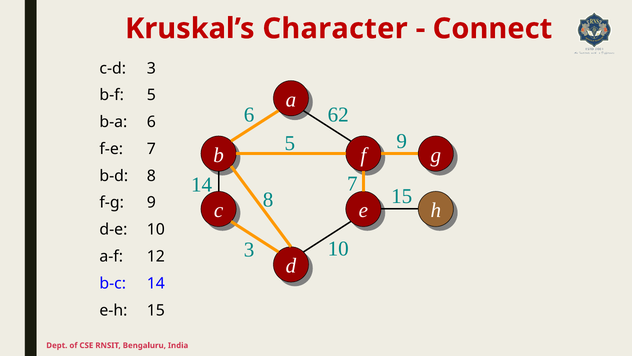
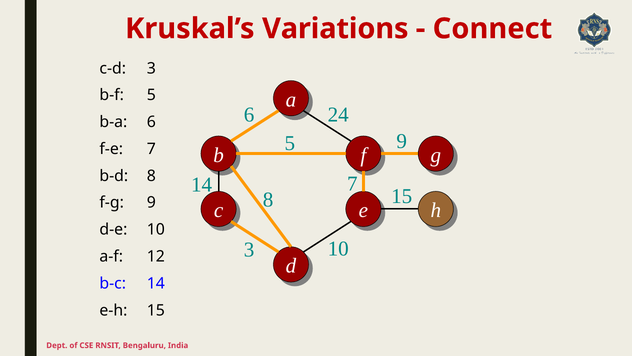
Character: Character -> Variations (335, 29)
62: 62 -> 24 (338, 115)
